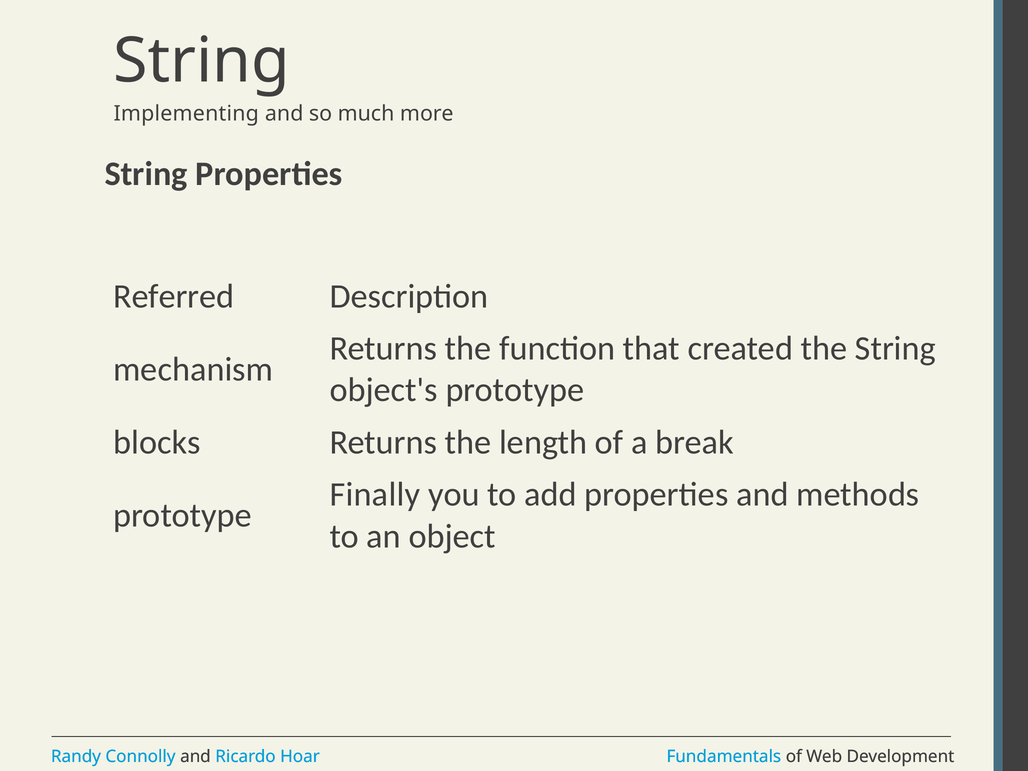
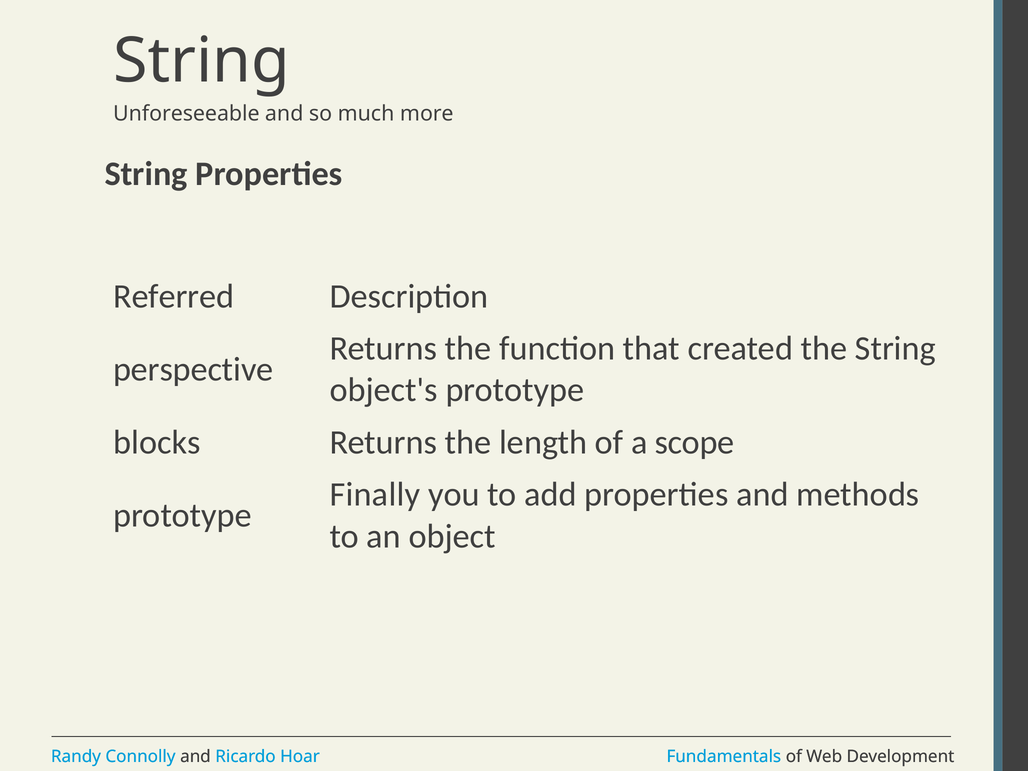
Implementing: Implementing -> Unforeseeable (186, 114)
mechanism: mechanism -> perspective (193, 369)
break: break -> scope (695, 442)
